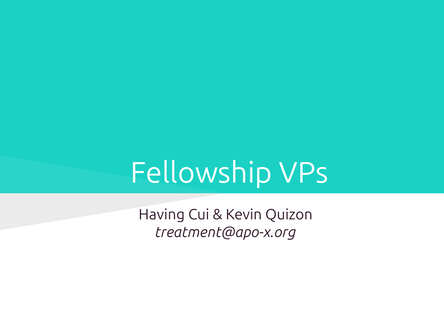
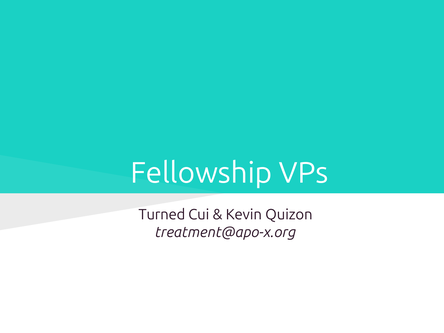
Having: Having -> Turned (162, 215)
